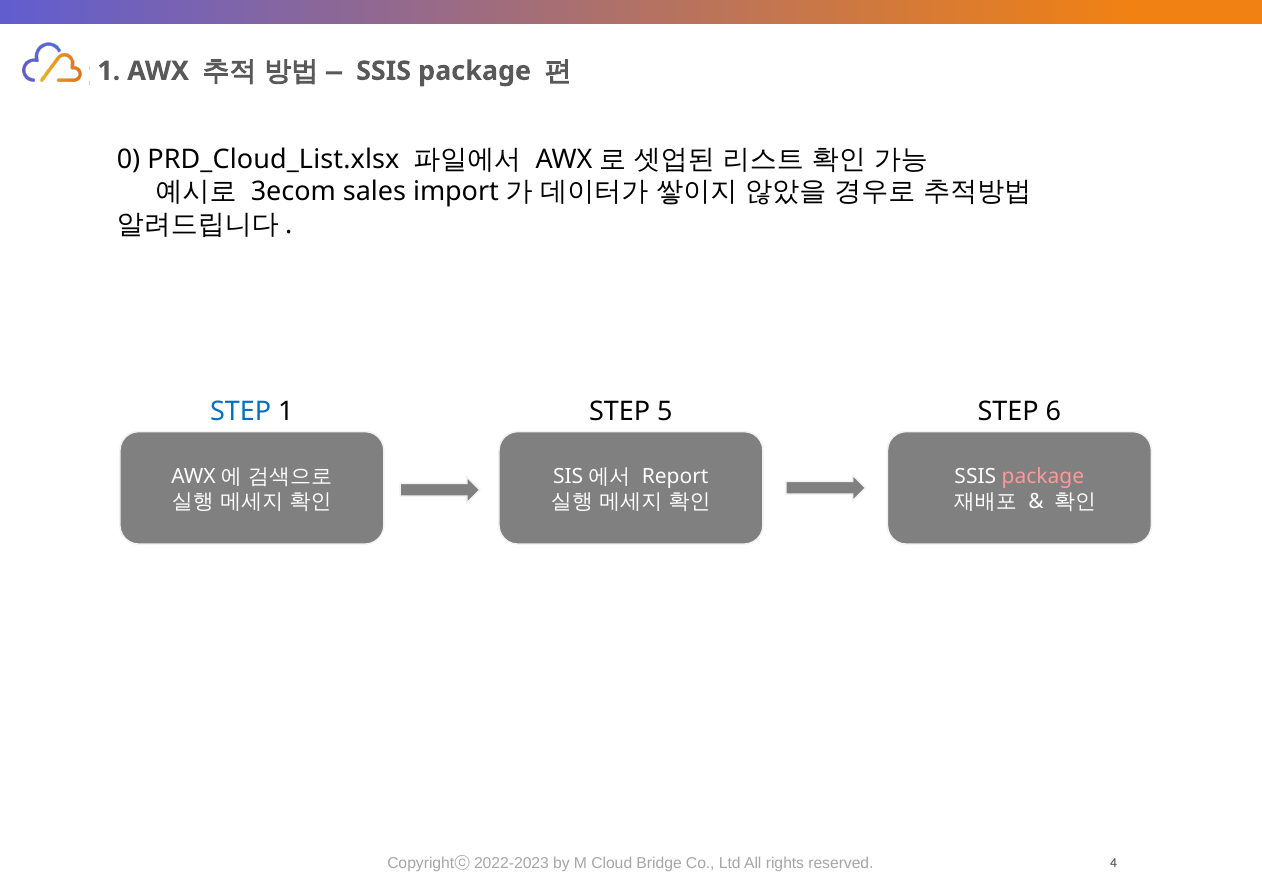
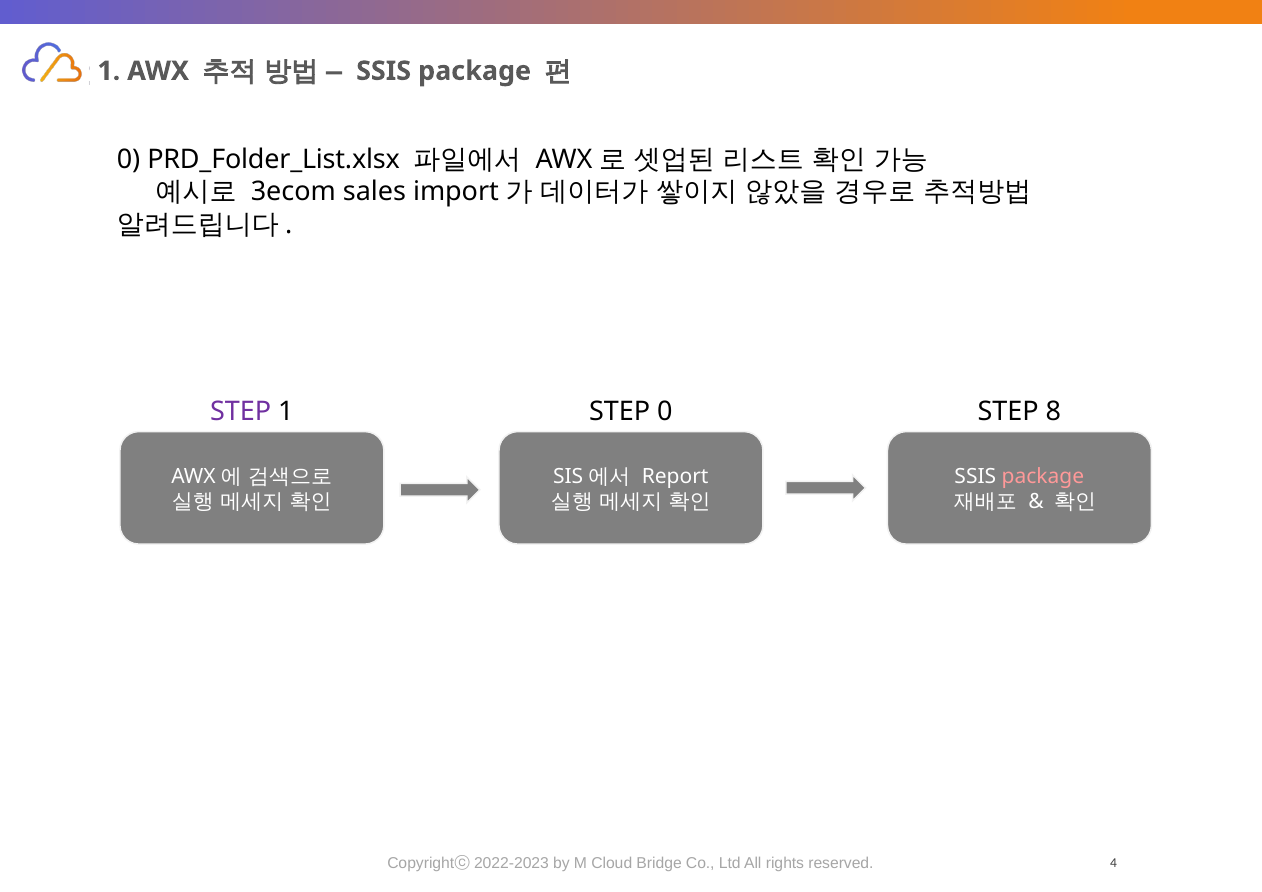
PRD_Cloud_List.xlsx: PRD_Cloud_List.xlsx -> PRD_Folder_List.xlsx (274, 159)
STEP colour: blue -> purple (241, 412)
STEP 5: 5 -> 0 (665, 412)
6: 6 -> 8 (1053, 412)
